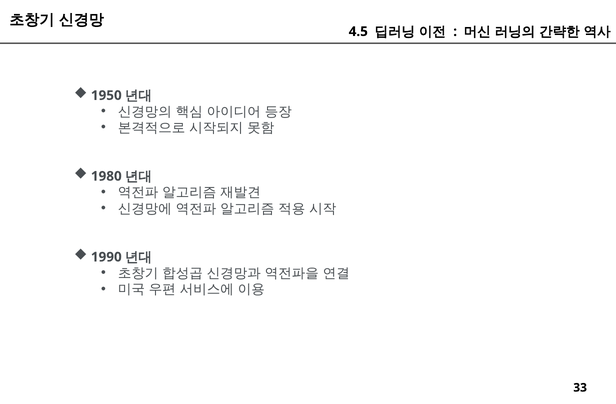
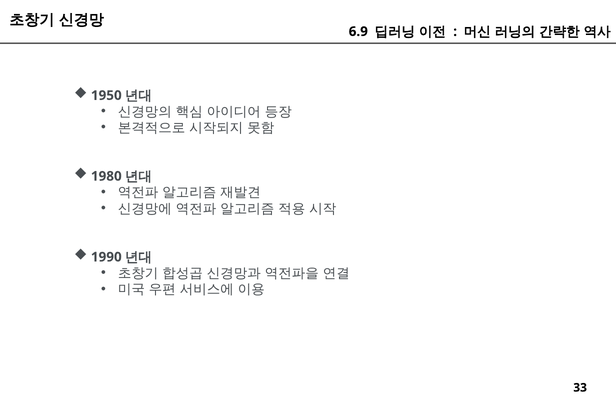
4.5: 4.5 -> 6.9 (358, 32)
